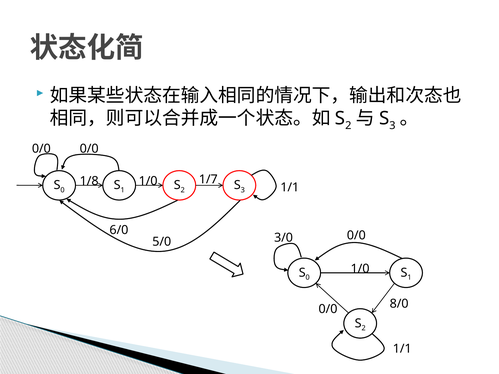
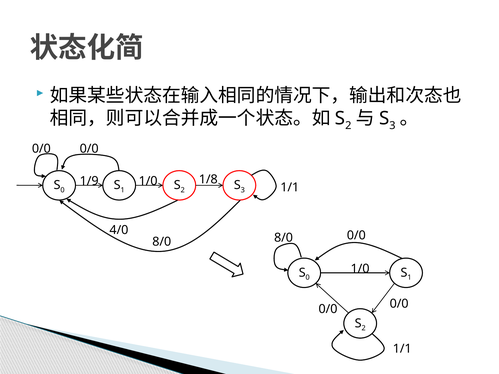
1/8: 1/8 -> 1/9 (89, 181)
1/7: 1/7 -> 1/8 (208, 179)
6/0: 6/0 -> 4/0 (119, 230)
3/0: 3/0 -> 8/0 (284, 238)
5/0: 5/0 -> 8/0 (162, 242)
8/0: 8/0 -> 0/0 (399, 304)
